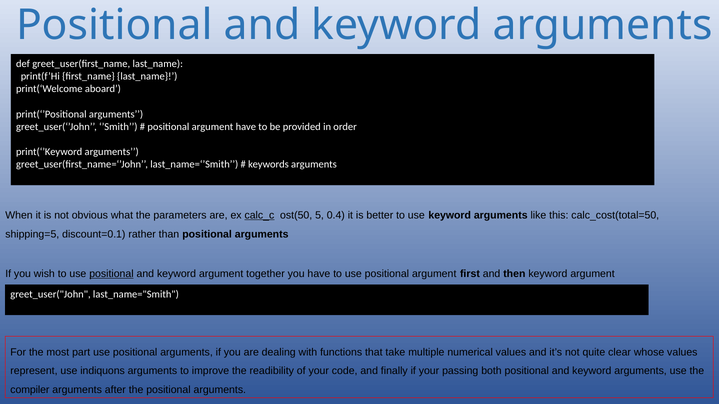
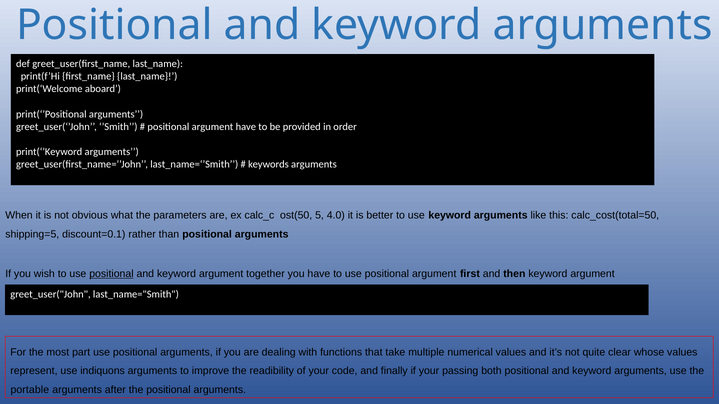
calc_c underline: present -> none (259, 215)
0.4: 0.4 -> 4.0 (336, 215)
compiler: compiler -> portable (30, 390)
